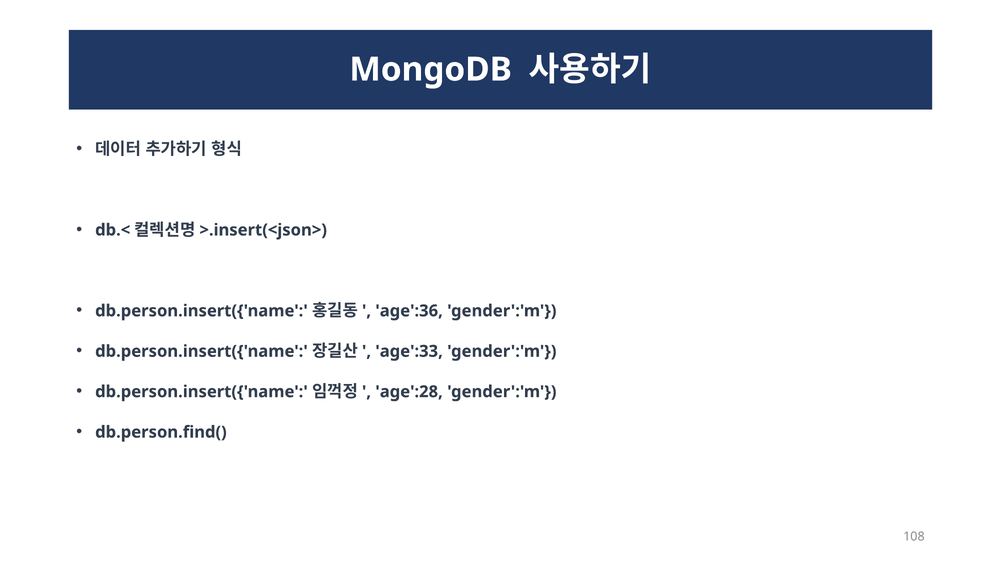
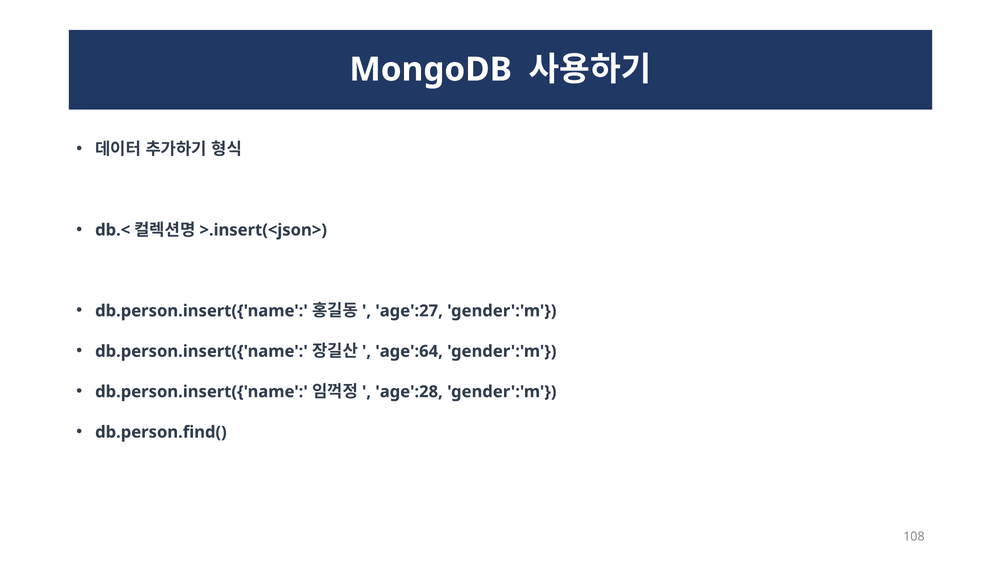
age':36: age':36 -> age':27 (409, 311)
age':33: age':33 -> age':64 (409, 351)
